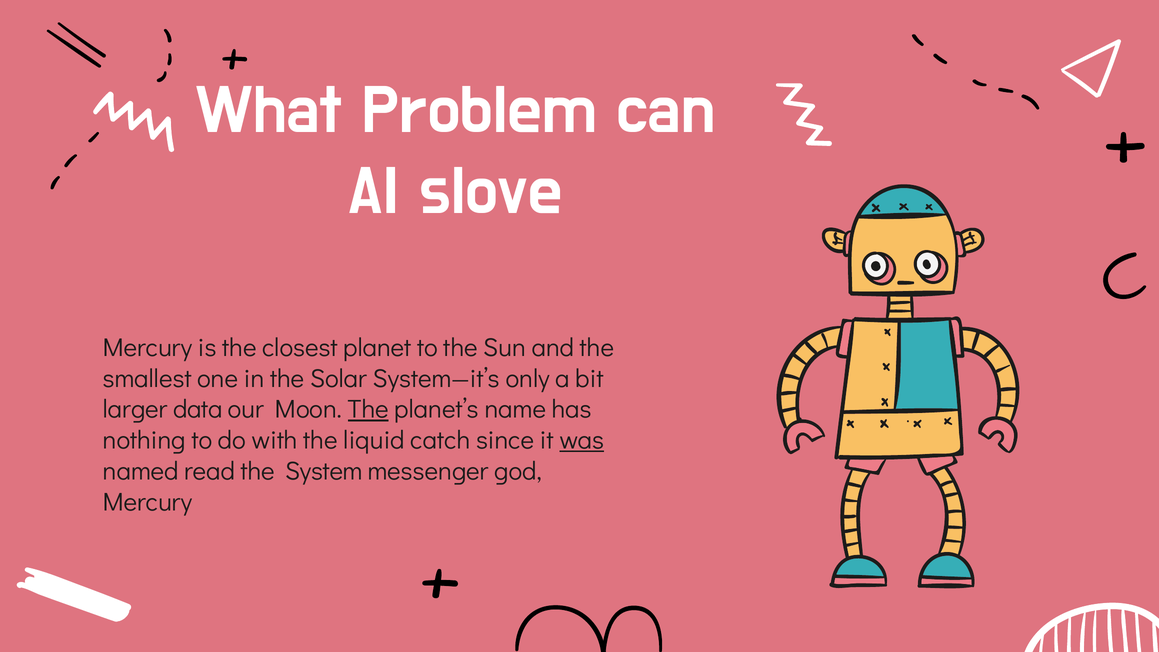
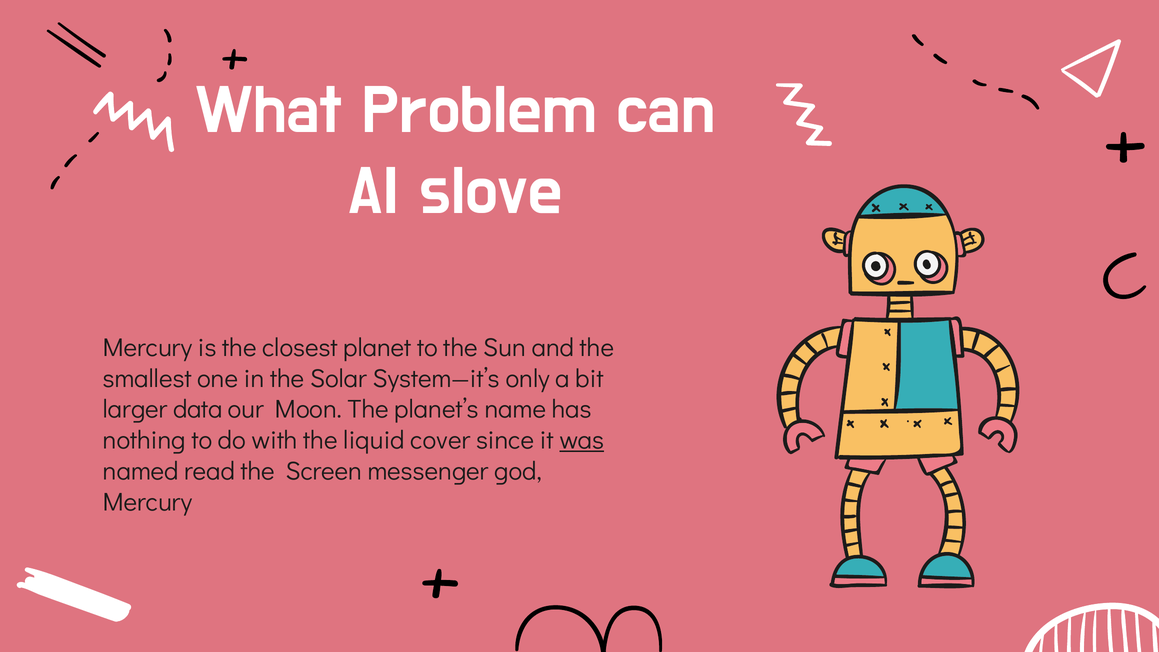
The underline: present -> none (368, 409)
catch: catch -> cover (440, 440)
System: System -> Screen (324, 471)
